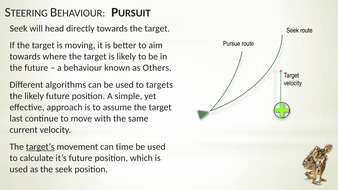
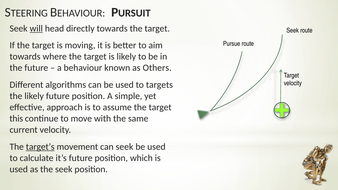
will underline: none -> present (36, 28)
last: last -> this (16, 119)
can time: time -> seek (125, 147)
